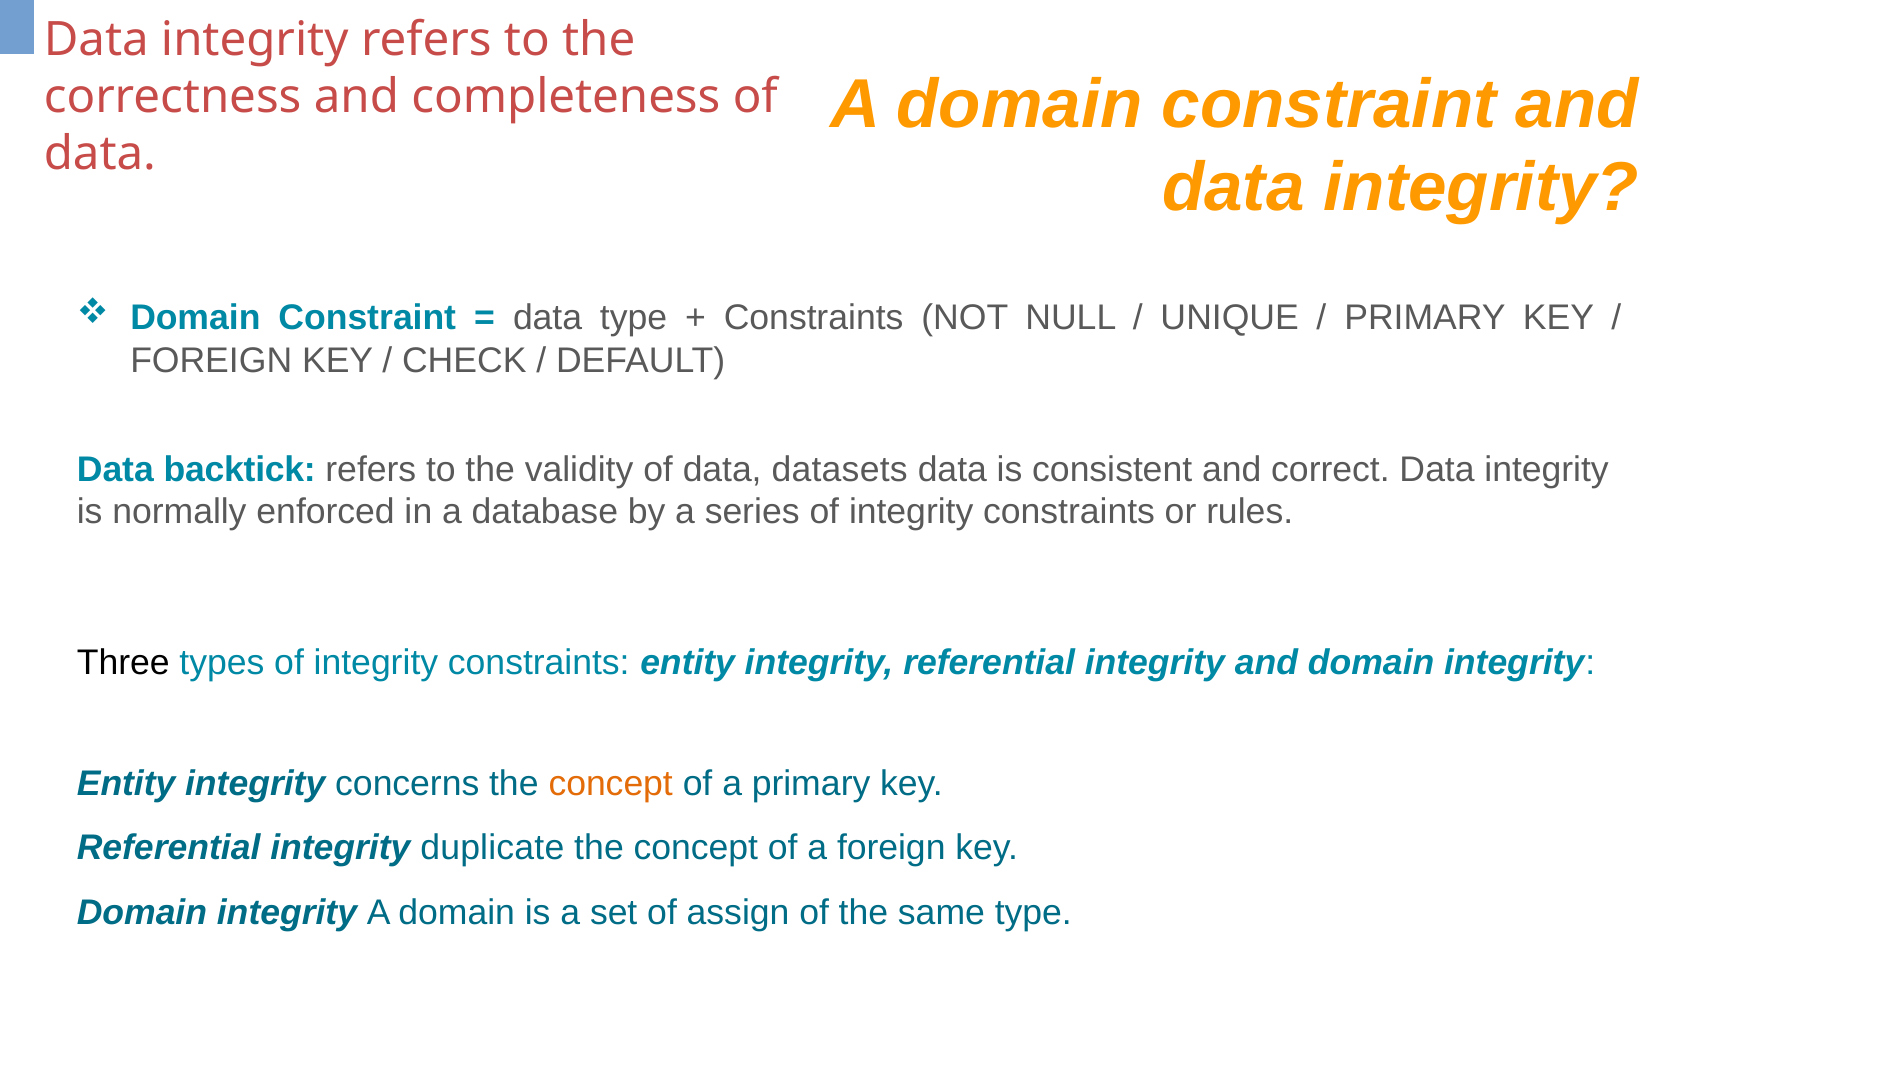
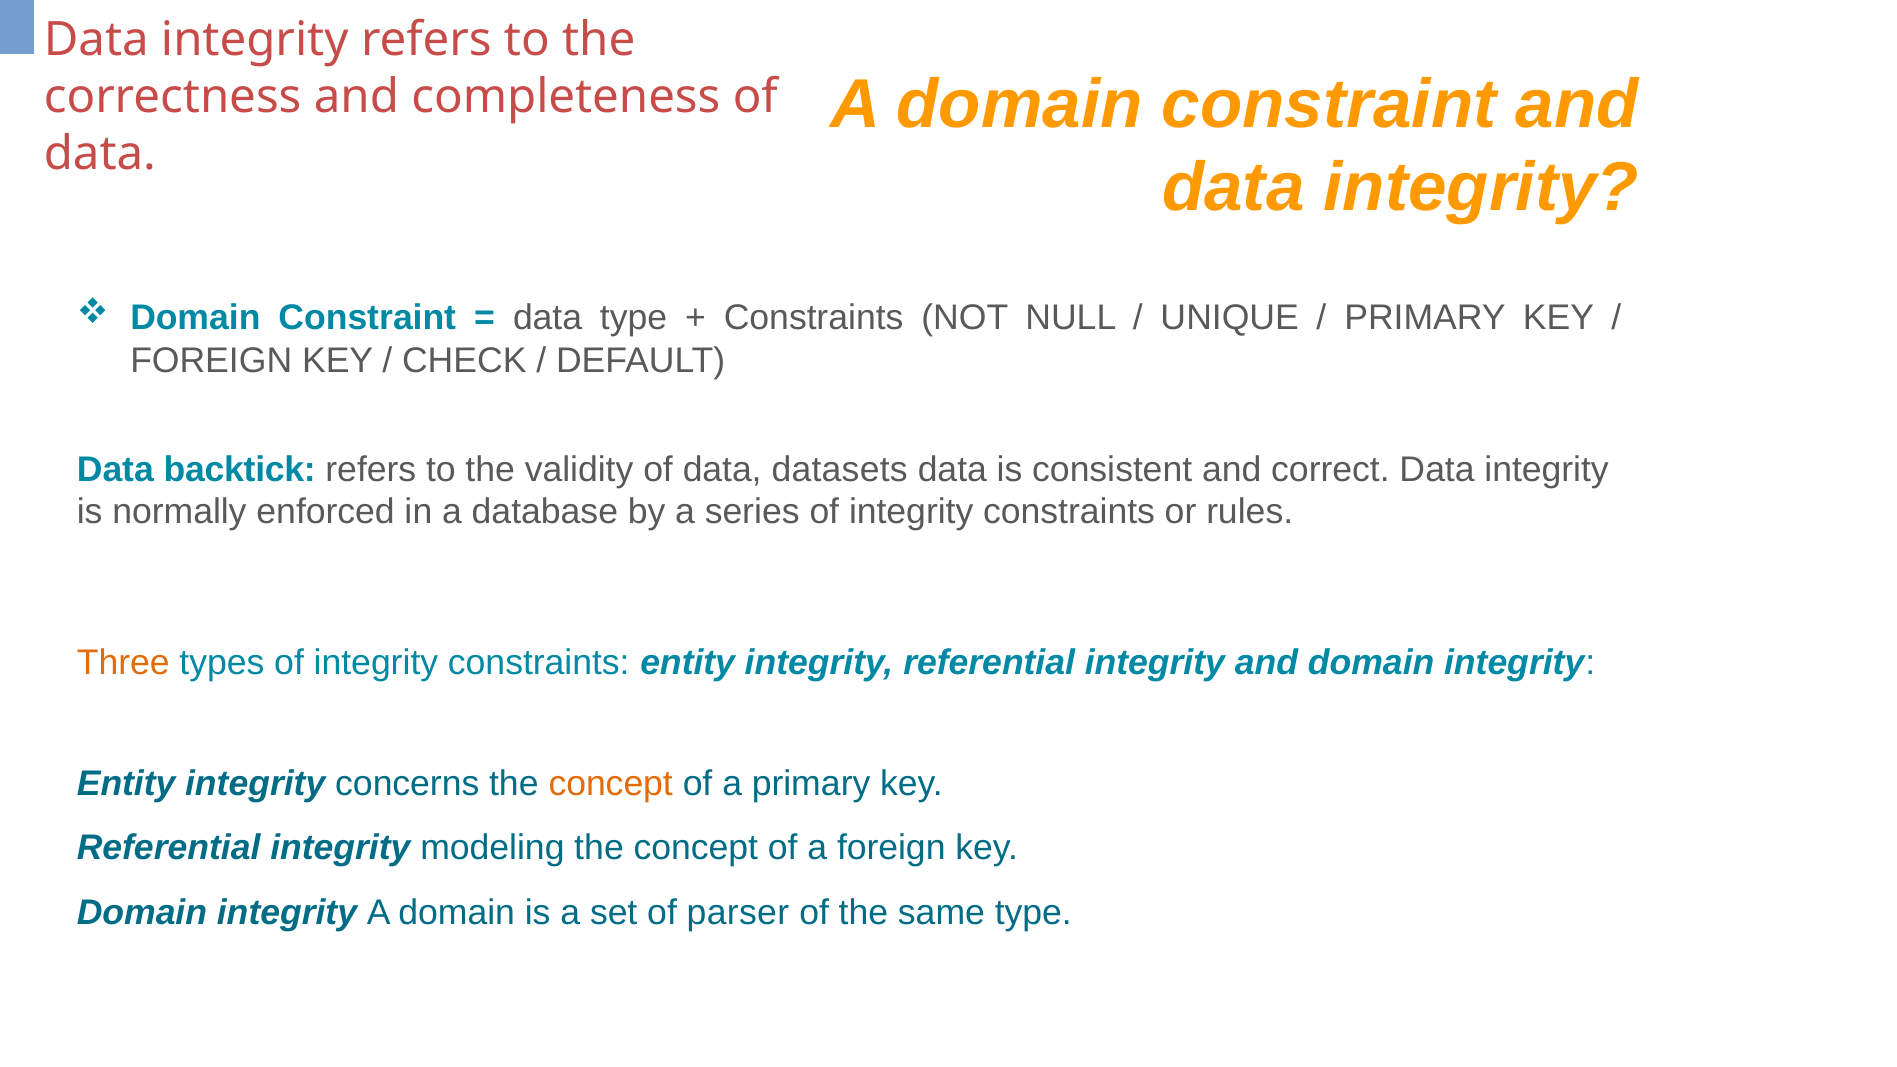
Three colour: black -> orange (123, 662)
duplicate: duplicate -> modeling (492, 848)
assign: assign -> parser (738, 912)
